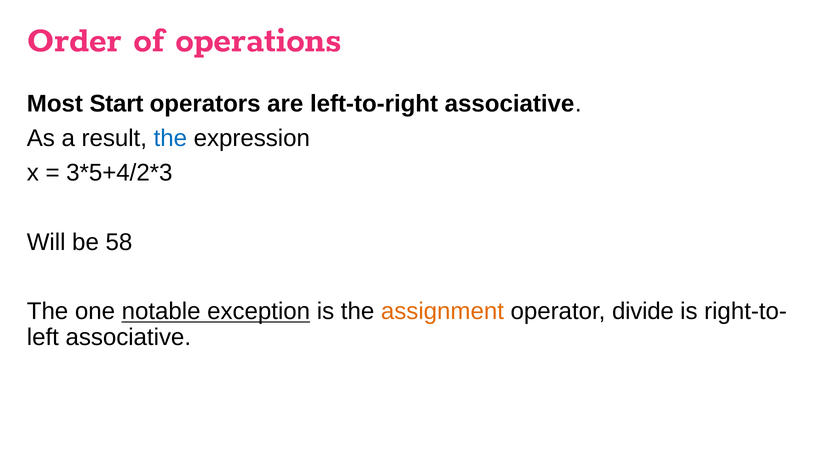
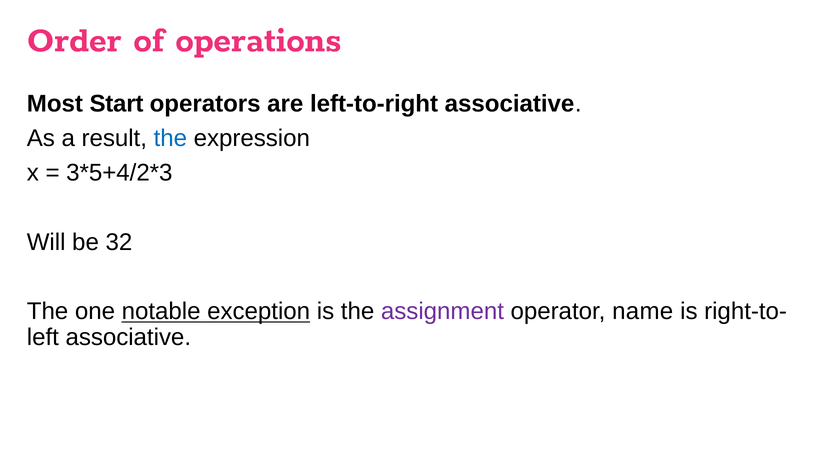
58: 58 -> 32 (119, 242)
assignment colour: orange -> purple (442, 311)
divide: divide -> name (643, 311)
